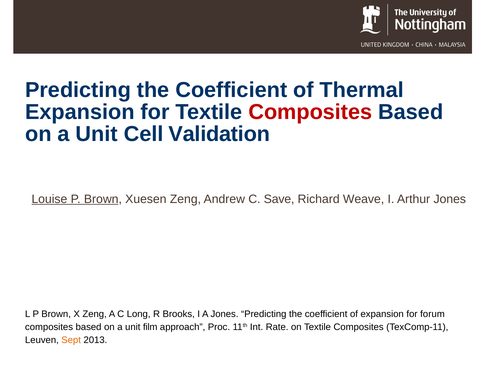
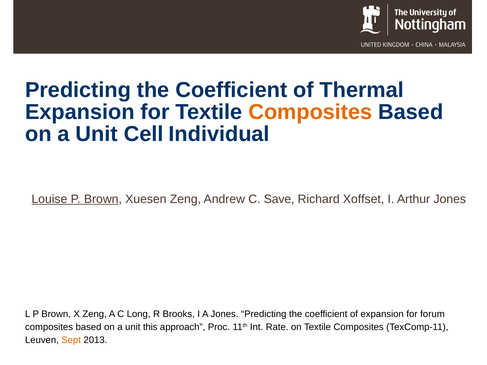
Composites colour: red -> orange (310, 112)
Validation: Validation -> Individual (219, 134)
Weave: Weave -> Xoffset (364, 199)
film: film -> this (150, 327)
